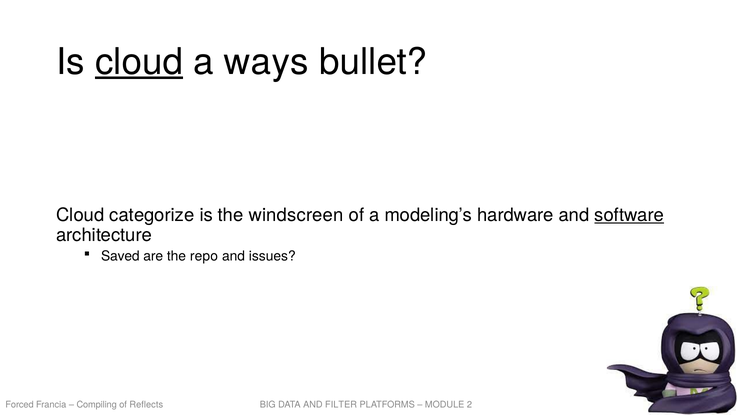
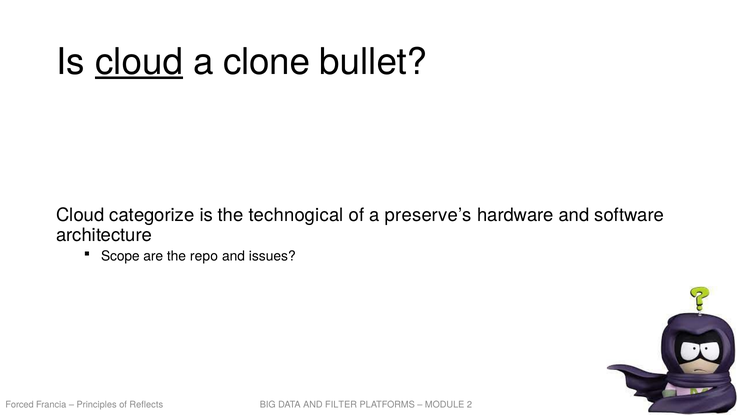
ways: ways -> clone (267, 62)
windscreen: windscreen -> technogical (296, 215)
modeling’s: modeling’s -> preserve’s (428, 215)
software underline: present -> none (629, 215)
Saved: Saved -> Scope (120, 256)
Compiling: Compiling -> Principles (97, 404)
